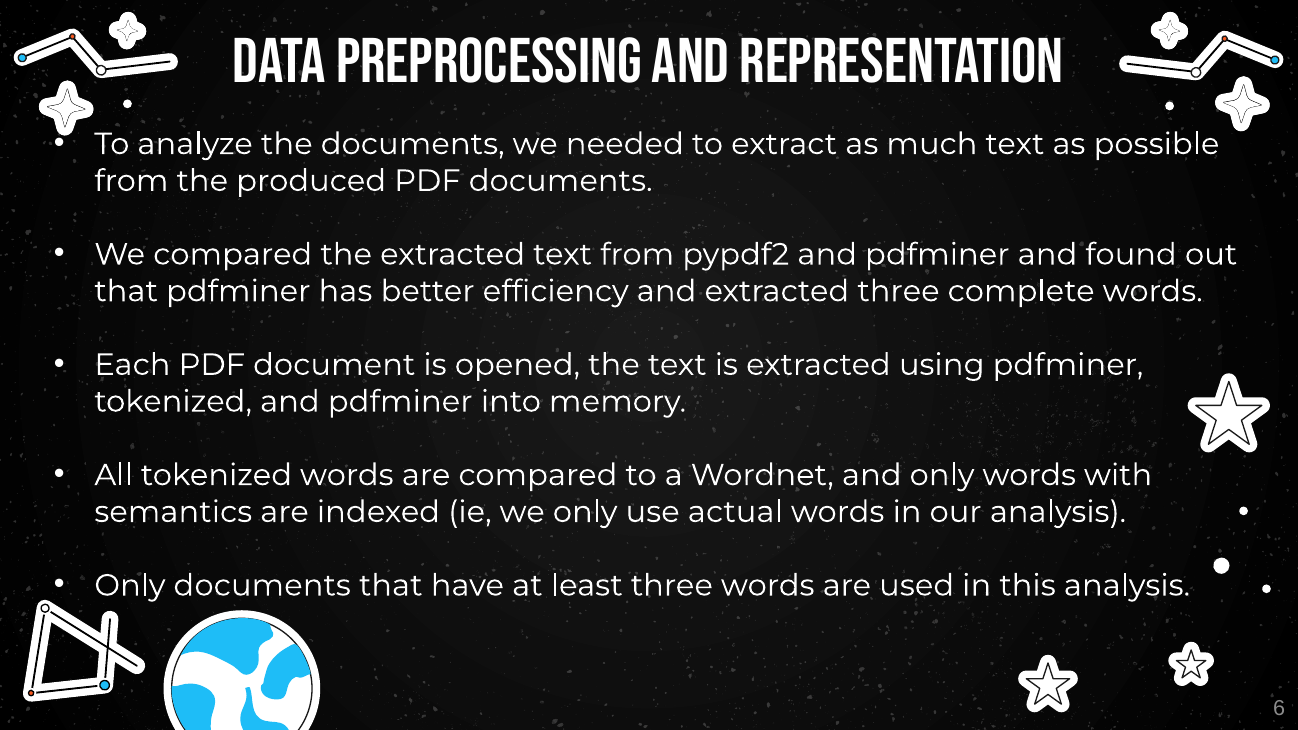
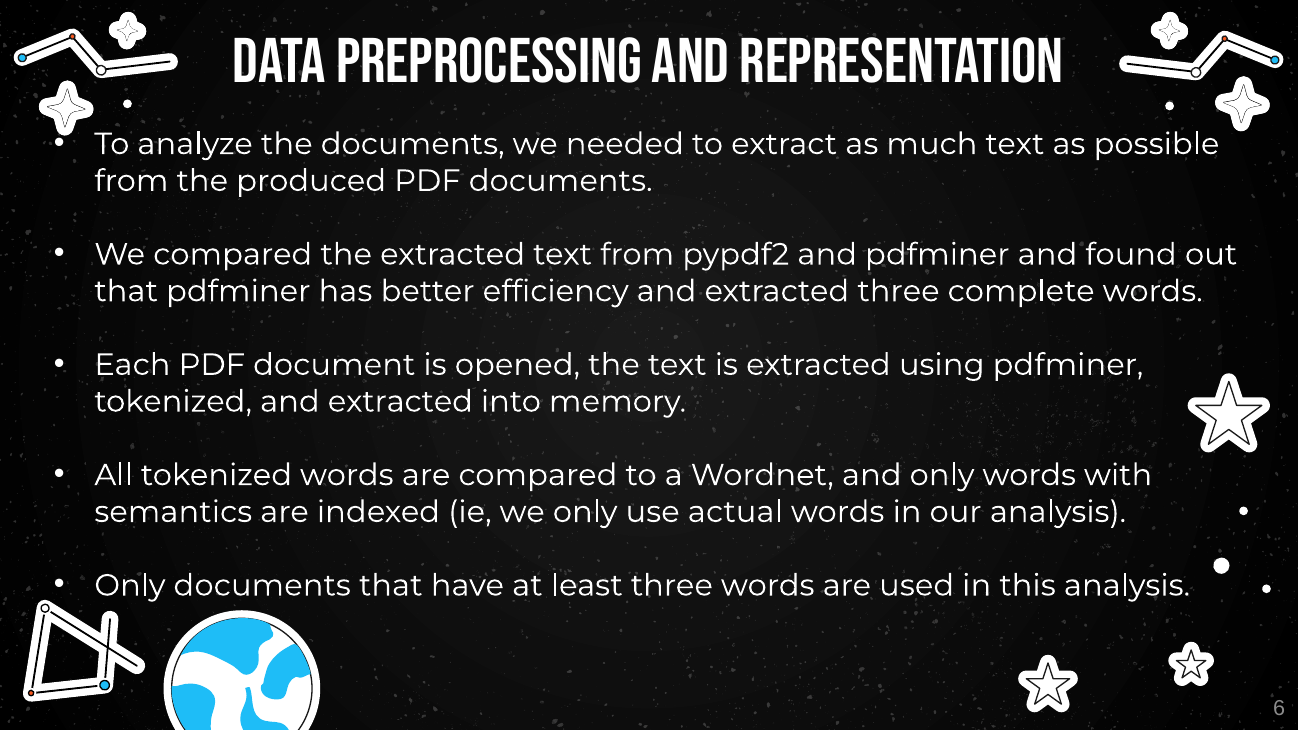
tokenized and pdfminer: pdfminer -> extracted (400, 402)
